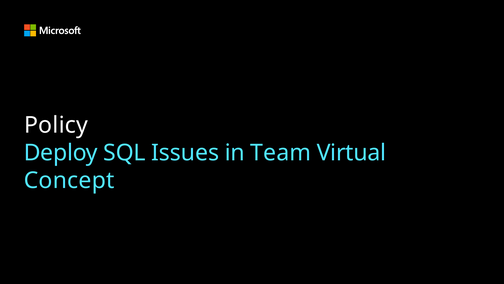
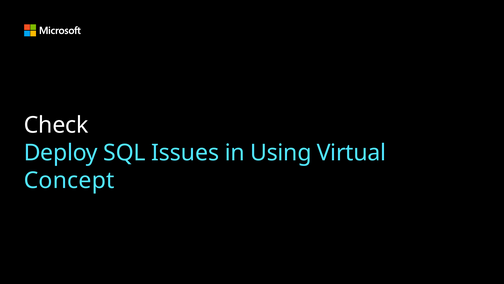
Policy: Policy -> Check (56, 125)
Team: Team -> Using (281, 153)
